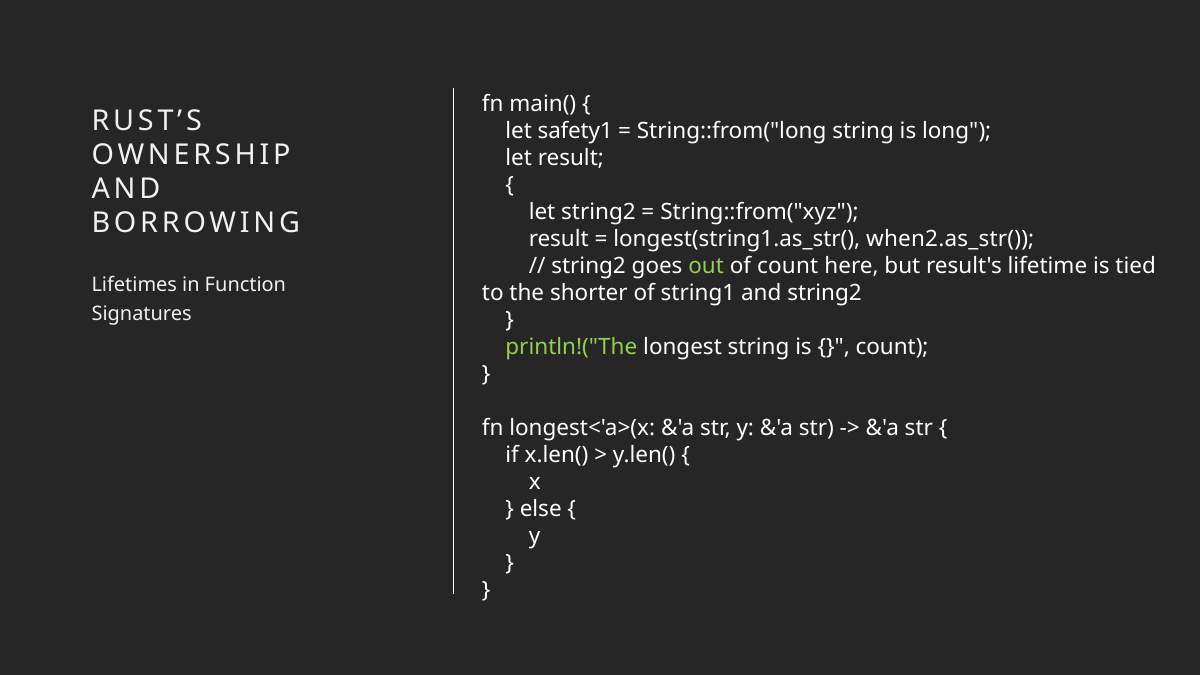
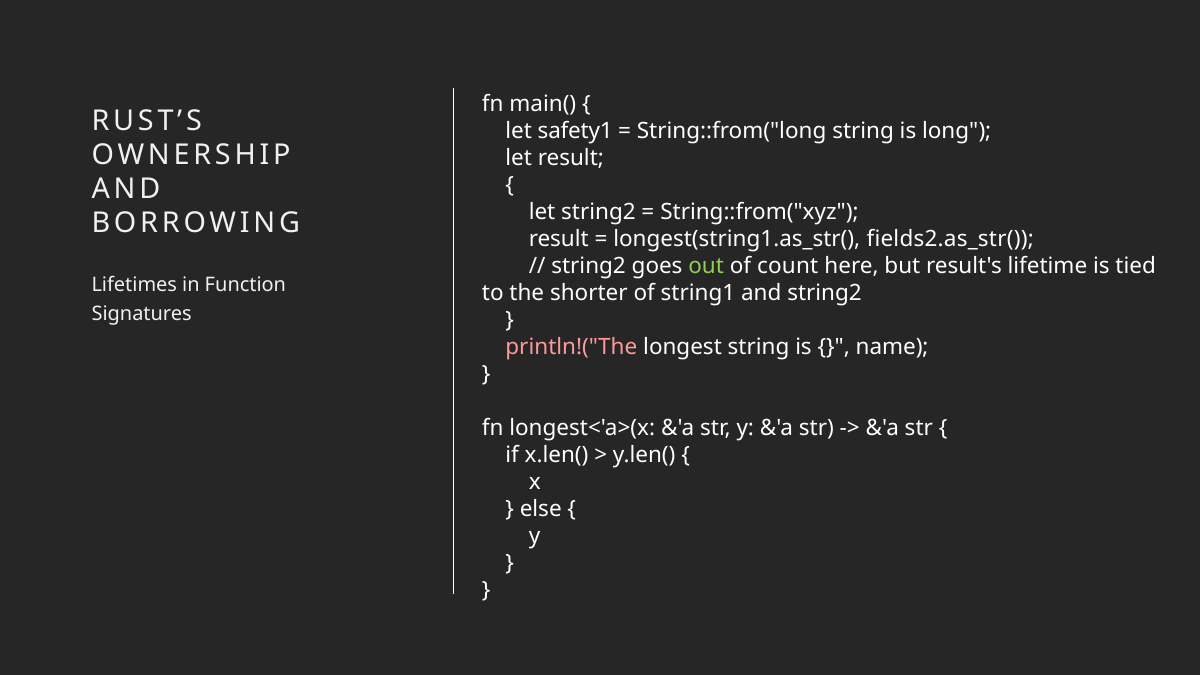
when2.as_str(: when2.as_str( -> fields2.as_str( (950, 239)
println!("The colour: light green -> pink (571, 347)
count: count -> name (892, 347)
